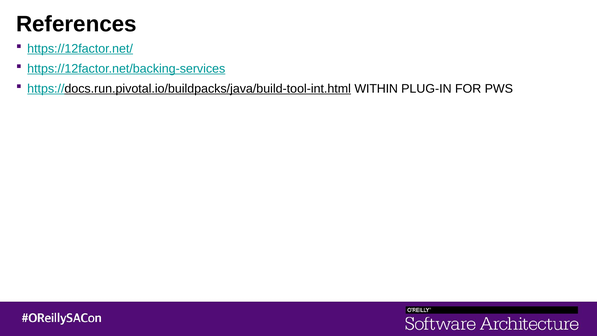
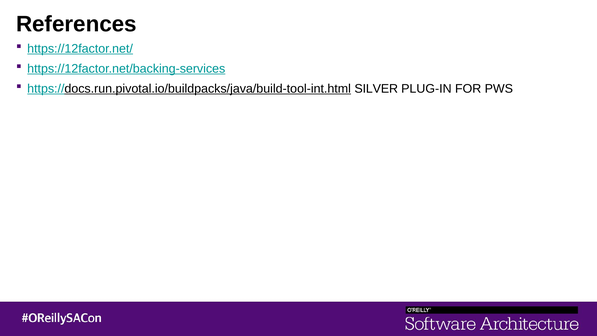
WITHIN: WITHIN -> SILVER (376, 89)
